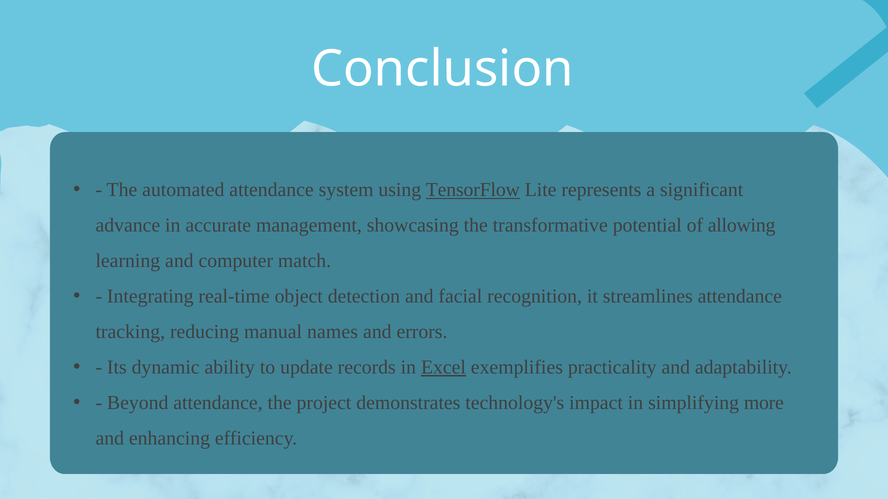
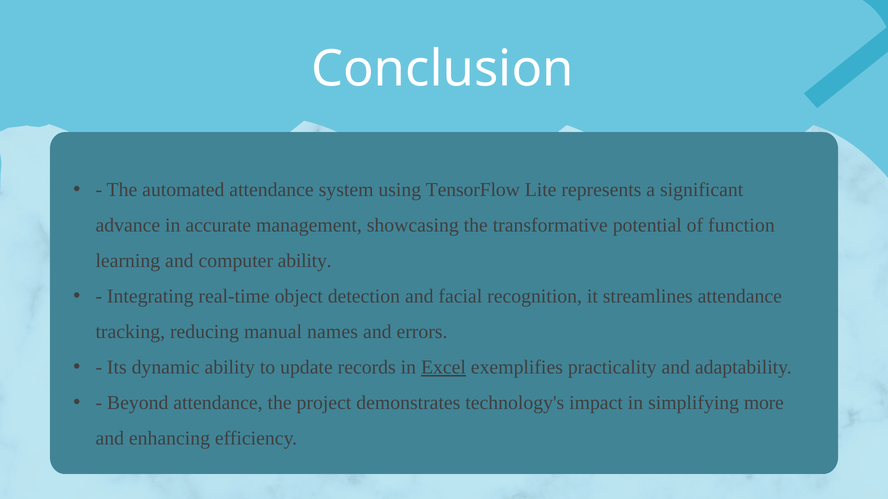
TensorFlow underline: present -> none (473, 190)
allowing: allowing -> function (741, 226)
computer match: match -> ability (305, 261)
